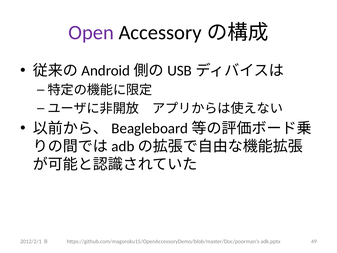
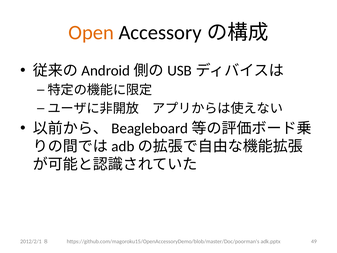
Open colour: purple -> orange (91, 33)
